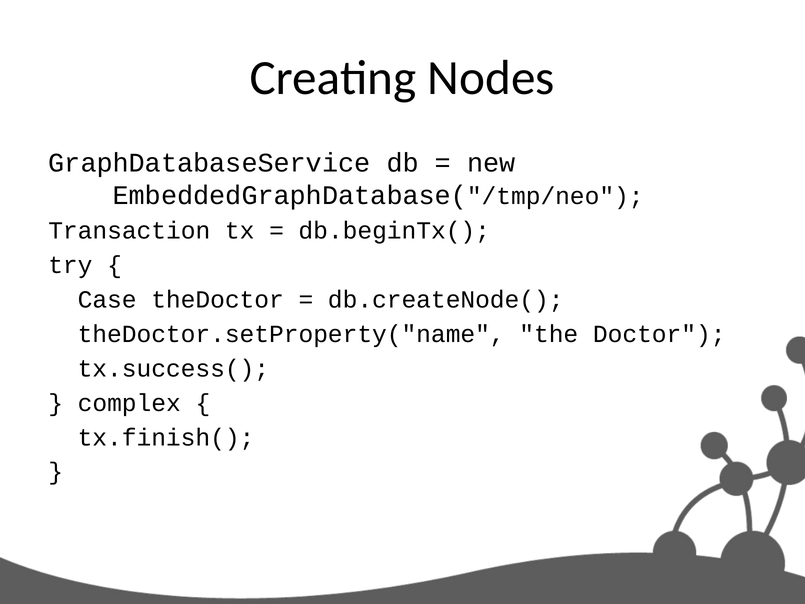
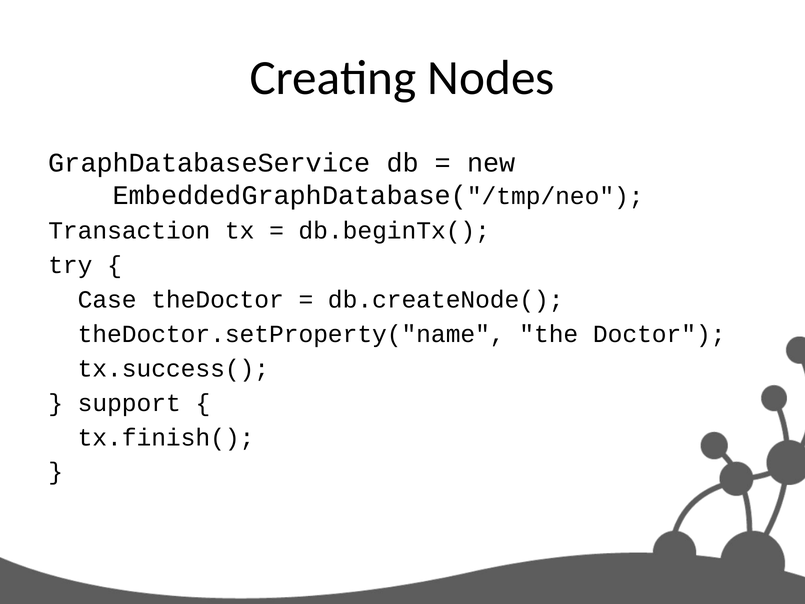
complex: complex -> support (129, 403)
